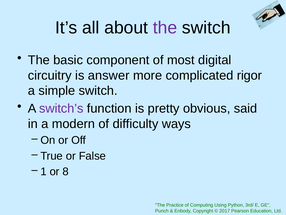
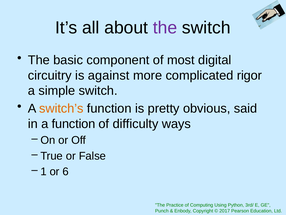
answer: answer -> against (109, 75)
switch’s colour: purple -> orange (61, 108)
a modern: modern -> function (74, 124)
8: 8 -> 6 (66, 171)
